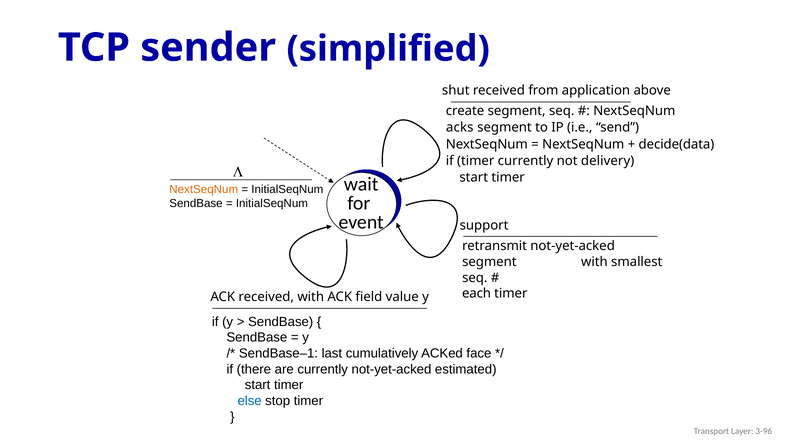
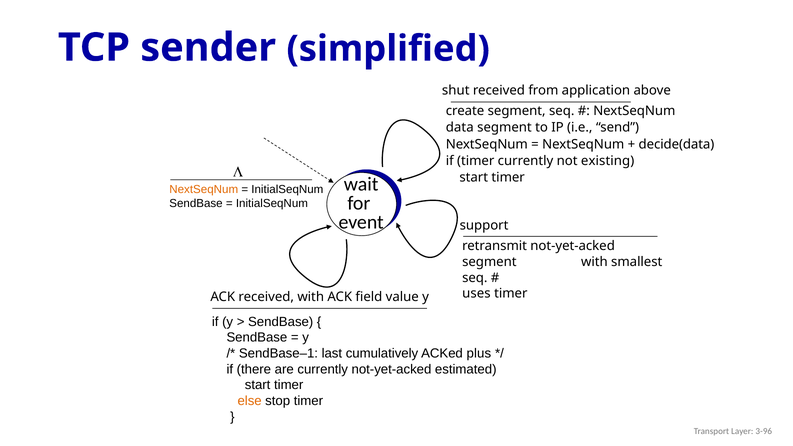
acks: acks -> data (460, 128)
delivery: delivery -> existing (608, 161)
each: each -> uses (476, 294)
face: face -> plus (479, 353)
else colour: blue -> orange (250, 401)
